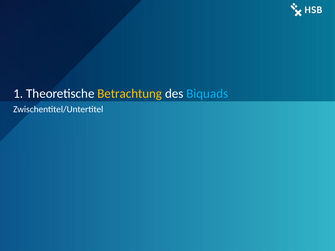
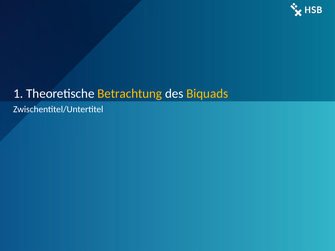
Biquads colour: light blue -> yellow (207, 94)
